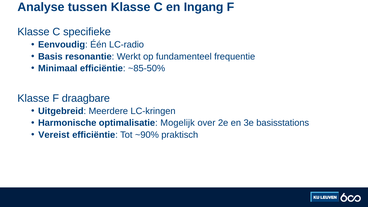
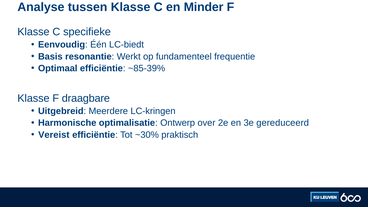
Ingang: Ingang -> Minder (204, 7)
LC-radio: LC-radio -> LC-biedt (126, 45)
Minimaal: Minimaal -> Optimaal (58, 68)
~85-50%: ~85-50% -> ~85-39% (147, 68)
Mogelijk: Mogelijk -> Ontwerp (178, 123)
basisstations: basisstations -> gereduceerd (283, 123)
~90%: ~90% -> ~30% (147, 135)
